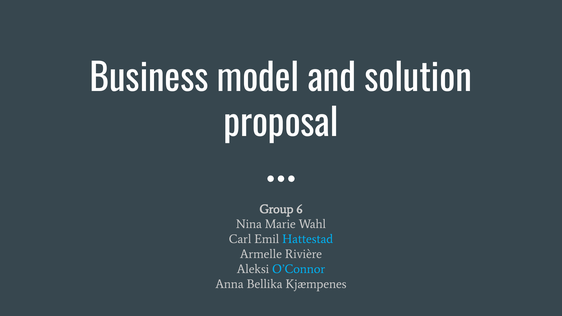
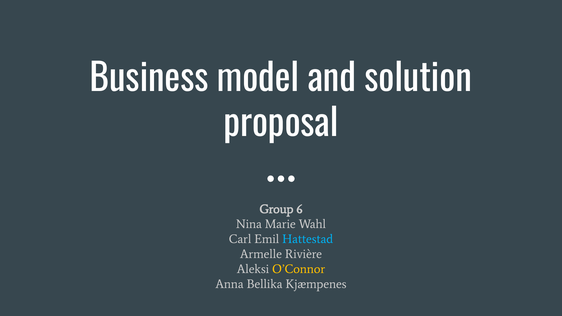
O’Connor colour: light blue -> yellow (299, 269)
